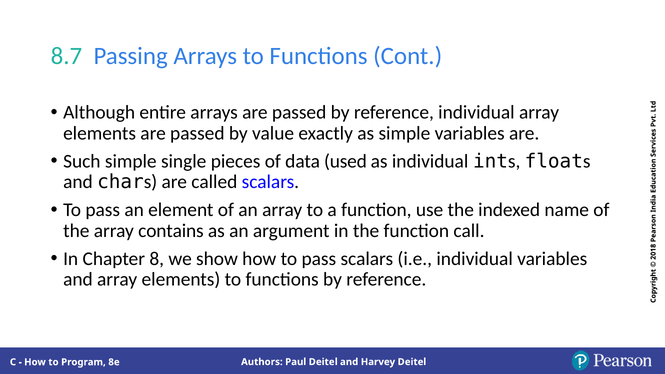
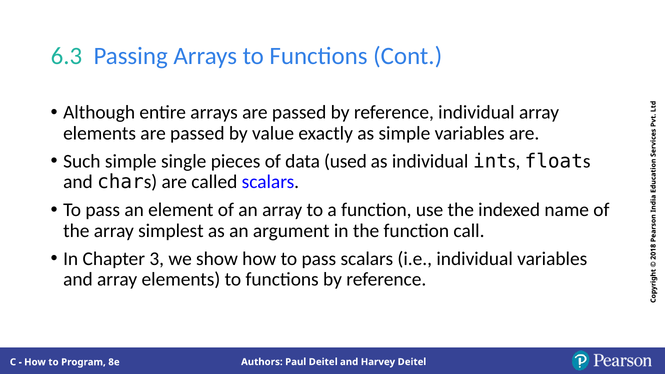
8.7: 8.7 -> 6.3 (66, 56)
contains: contains -> simplest (171, 231)
Chapter 8: 8 -> 3 (157, 259)
